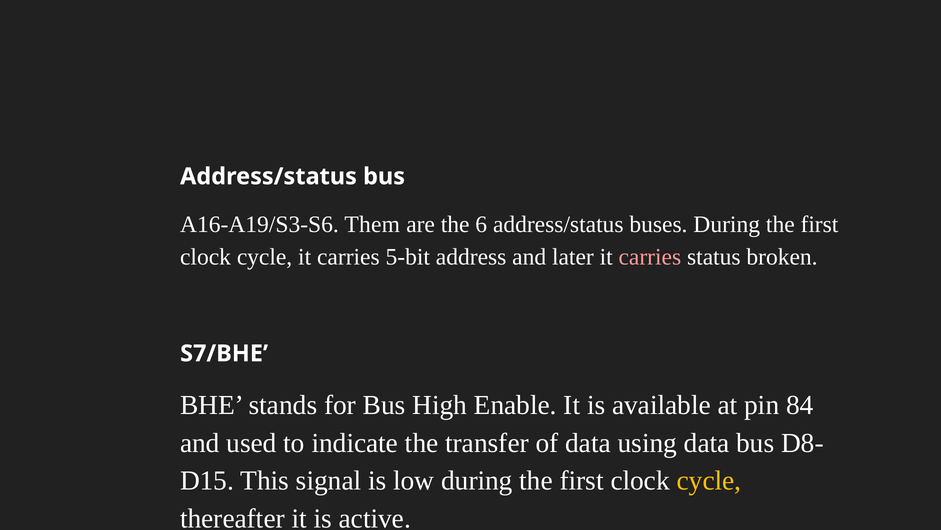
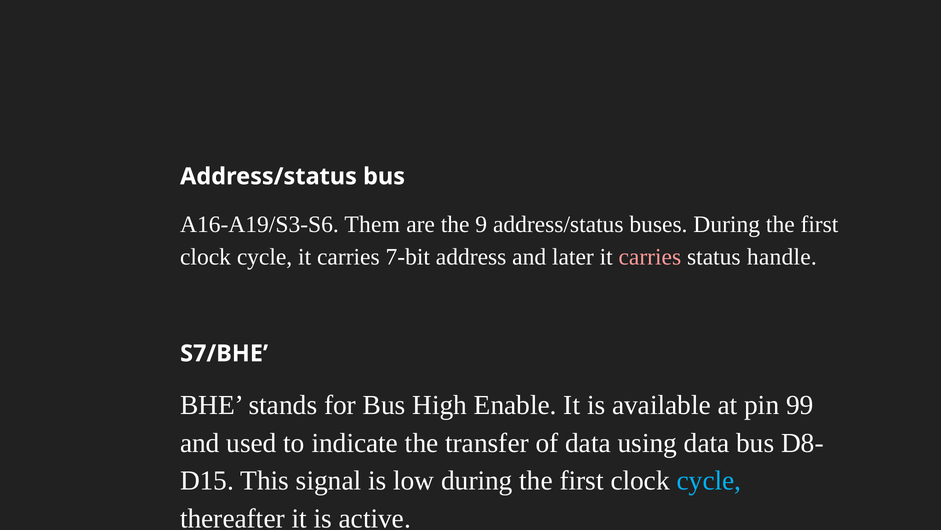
6: 6 -> 9 (481, 224)
5-bit: 5-bit -> 7-bit (408, 257)
broken: broken -> handle (782, 257)
84: 84 -> 99 (800, 405)
cycle colour: yellow -> light blue (709, 480)
